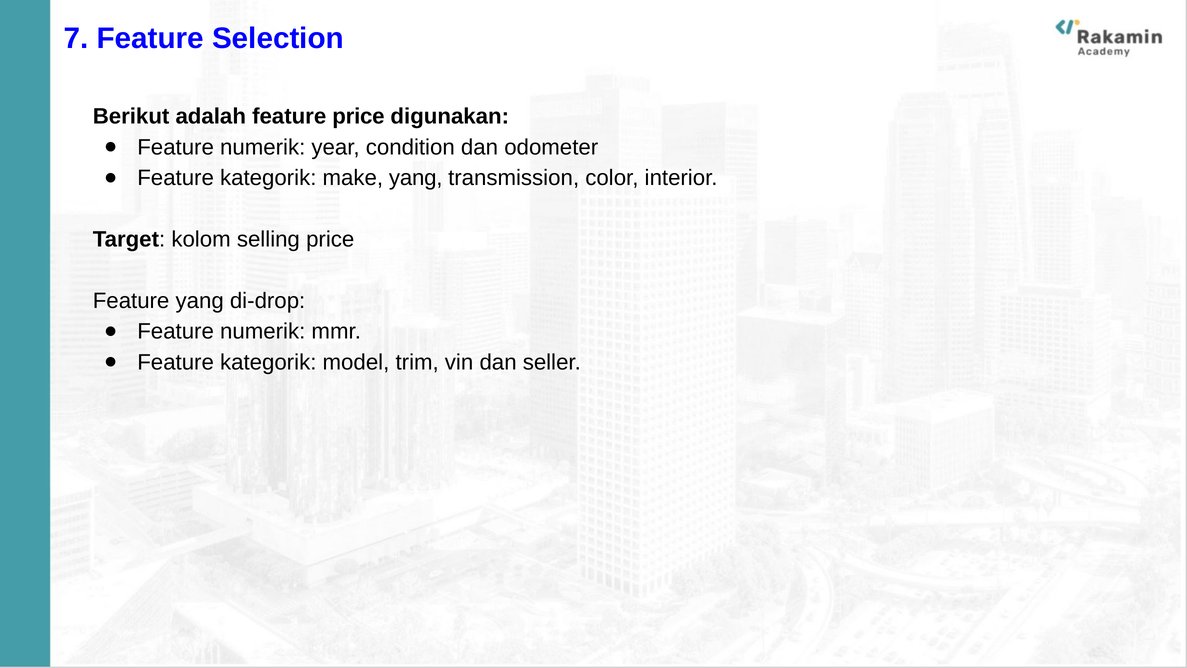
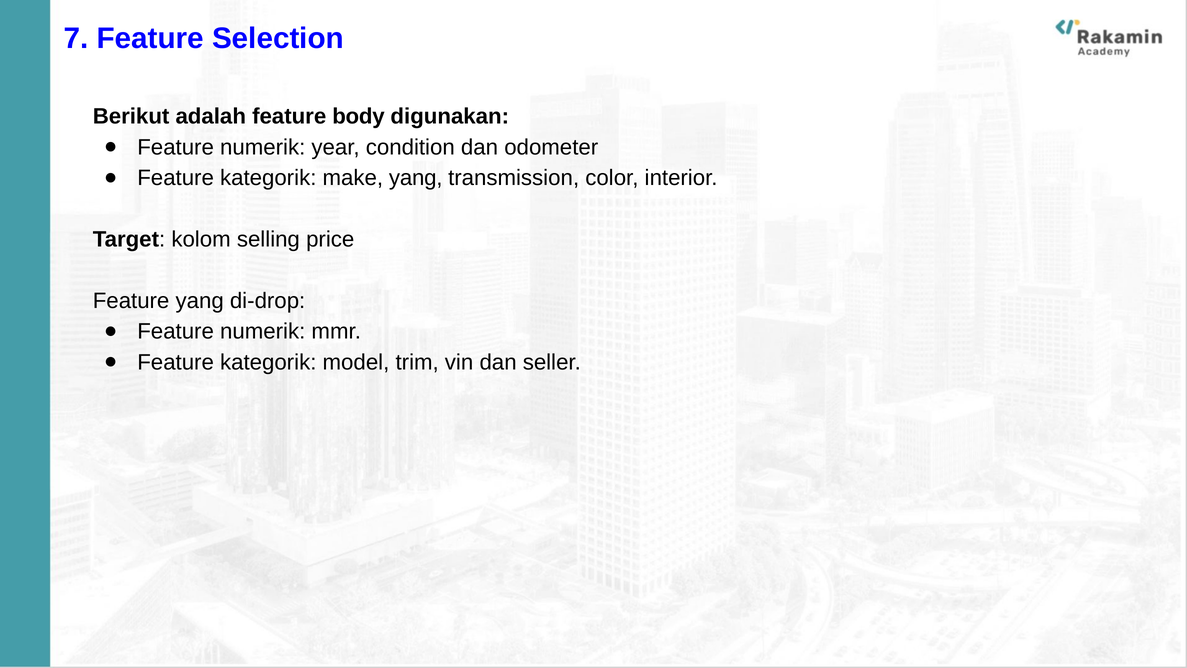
feature price: price -> body (358, 116)
